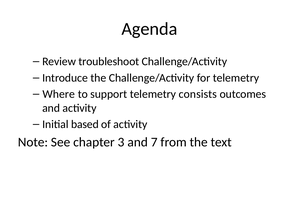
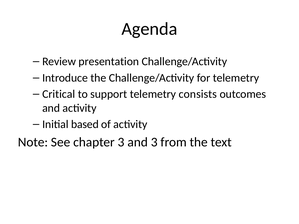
troubleshoot: troubleshoot -> presentation (109, 62)
Where: Where -> Critical (59, 94)
and 7: 7 -> 3 (154, 142)
